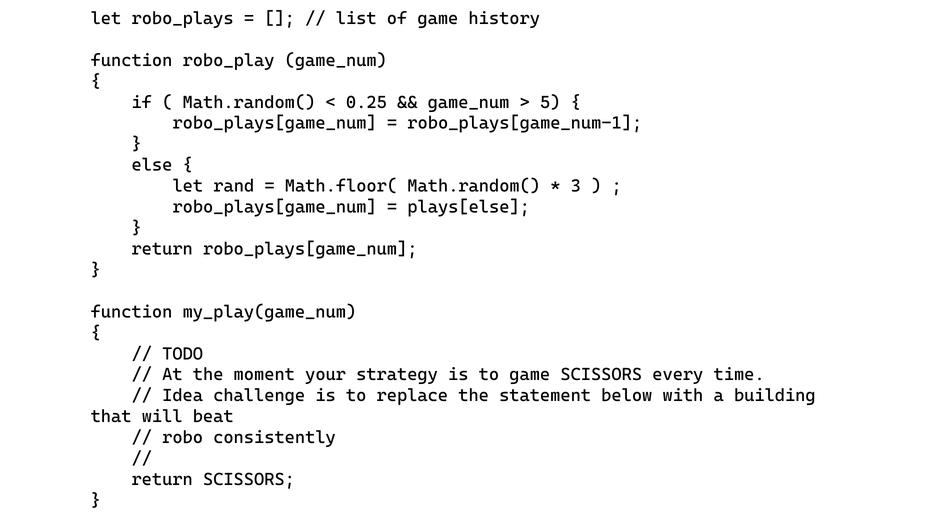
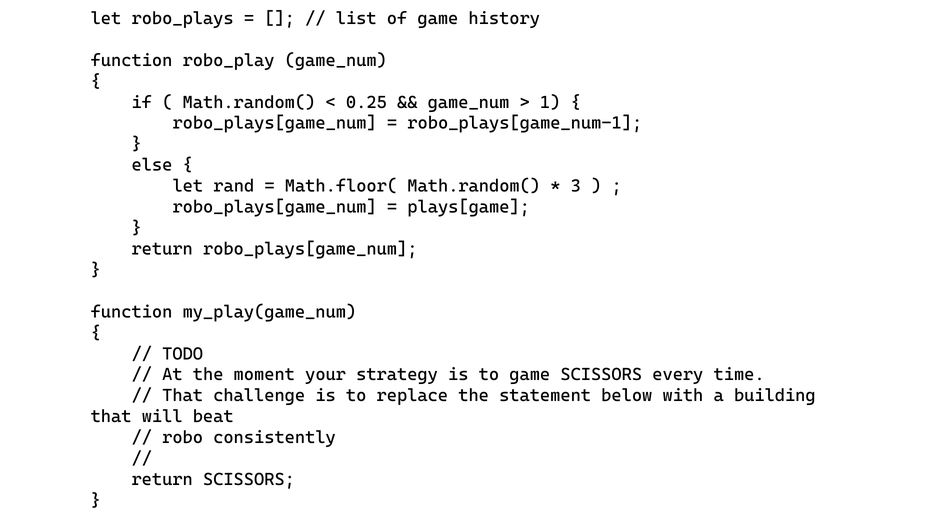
5: 5 -> 1 (550, 102)
plays[else: plays[else -> plays[game (469, 207)
Idea: Idea -> That (183, 395)
